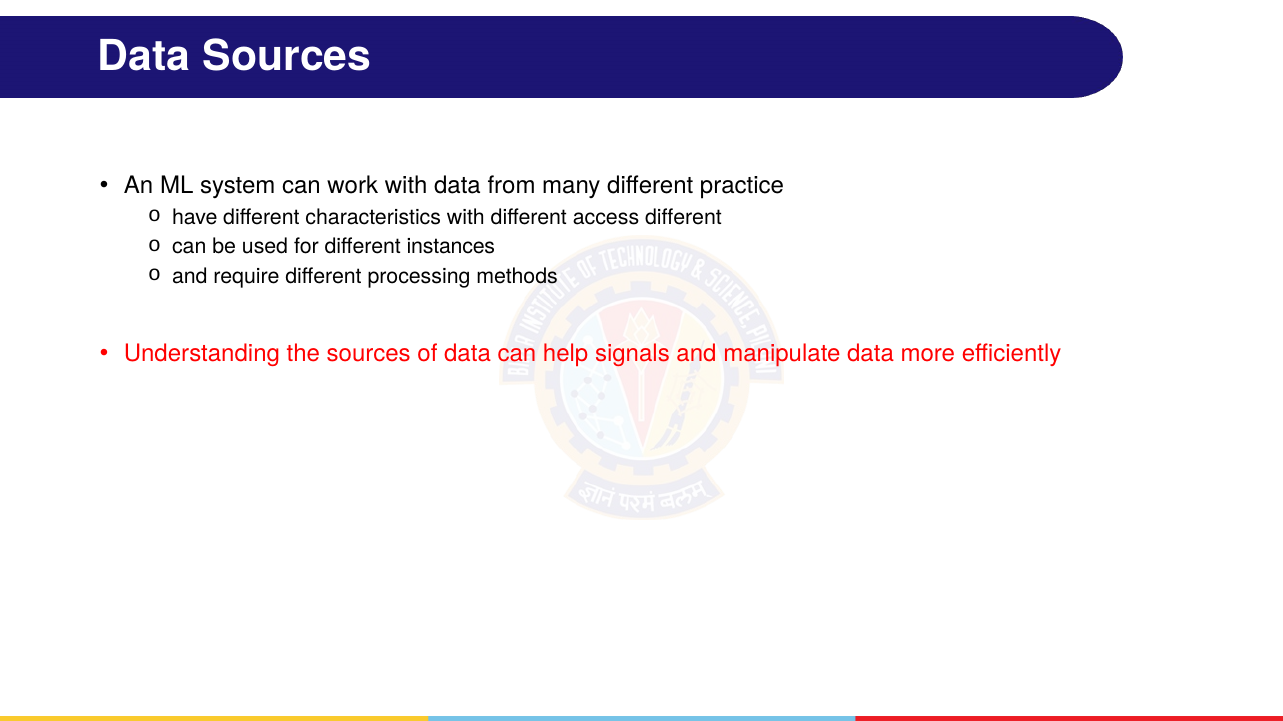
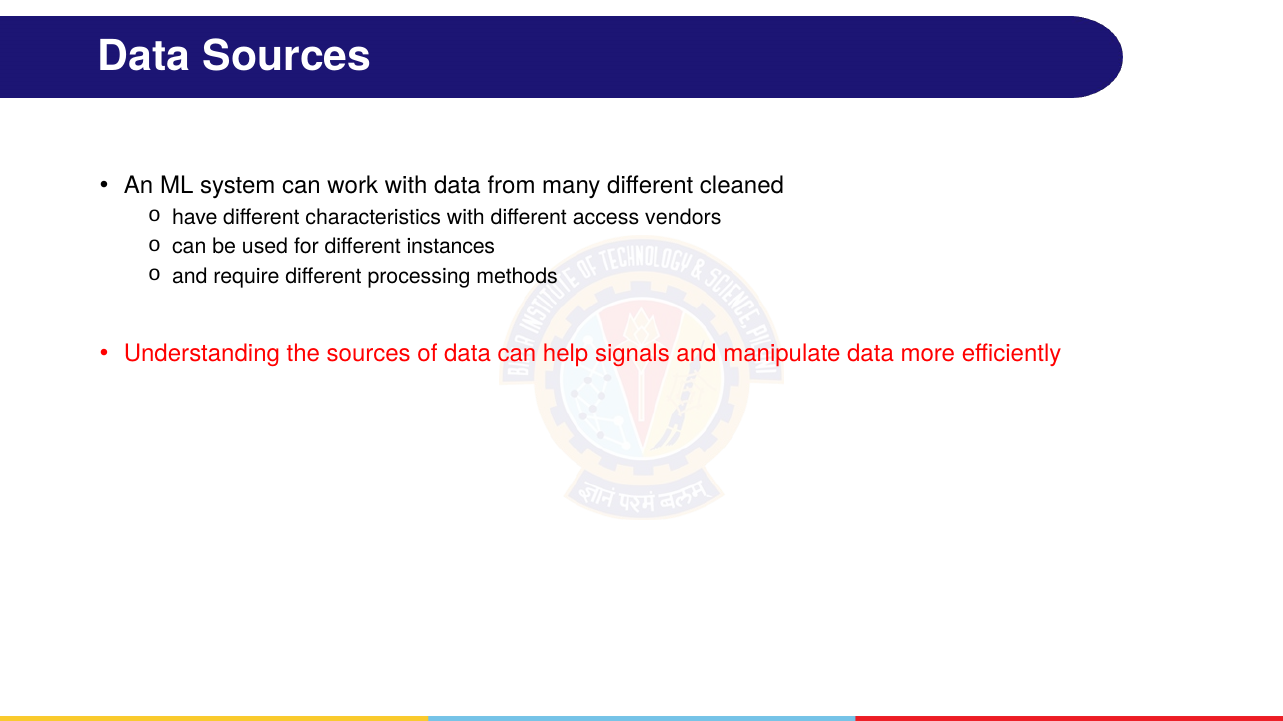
practice: practice -> cleaned (742, 186)
access different: different -> vendors (683, 217)
